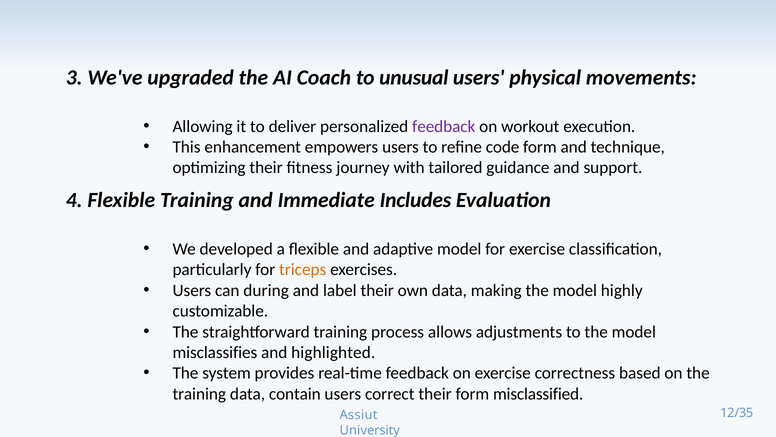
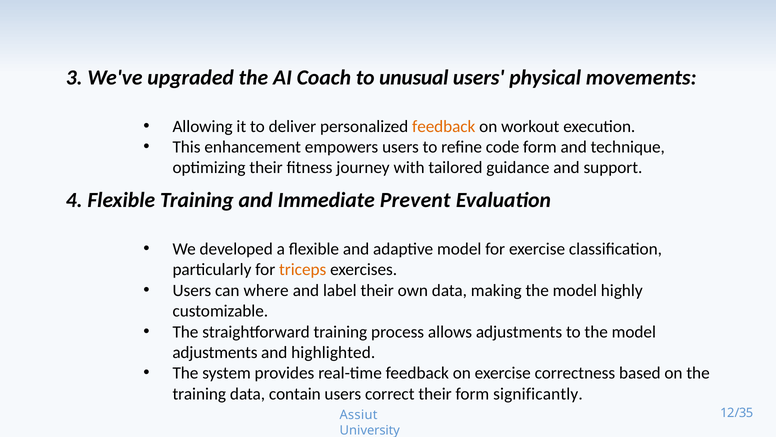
feedback colour: purple -> orange (444, 126)
Includes: Includes -> Prevent (415, 200)
during: during -> where (266, 291)
misclassifies: misclassifies -> adjustments (215, 353)
misclassified: misclassified -> significantly (538, 394)
